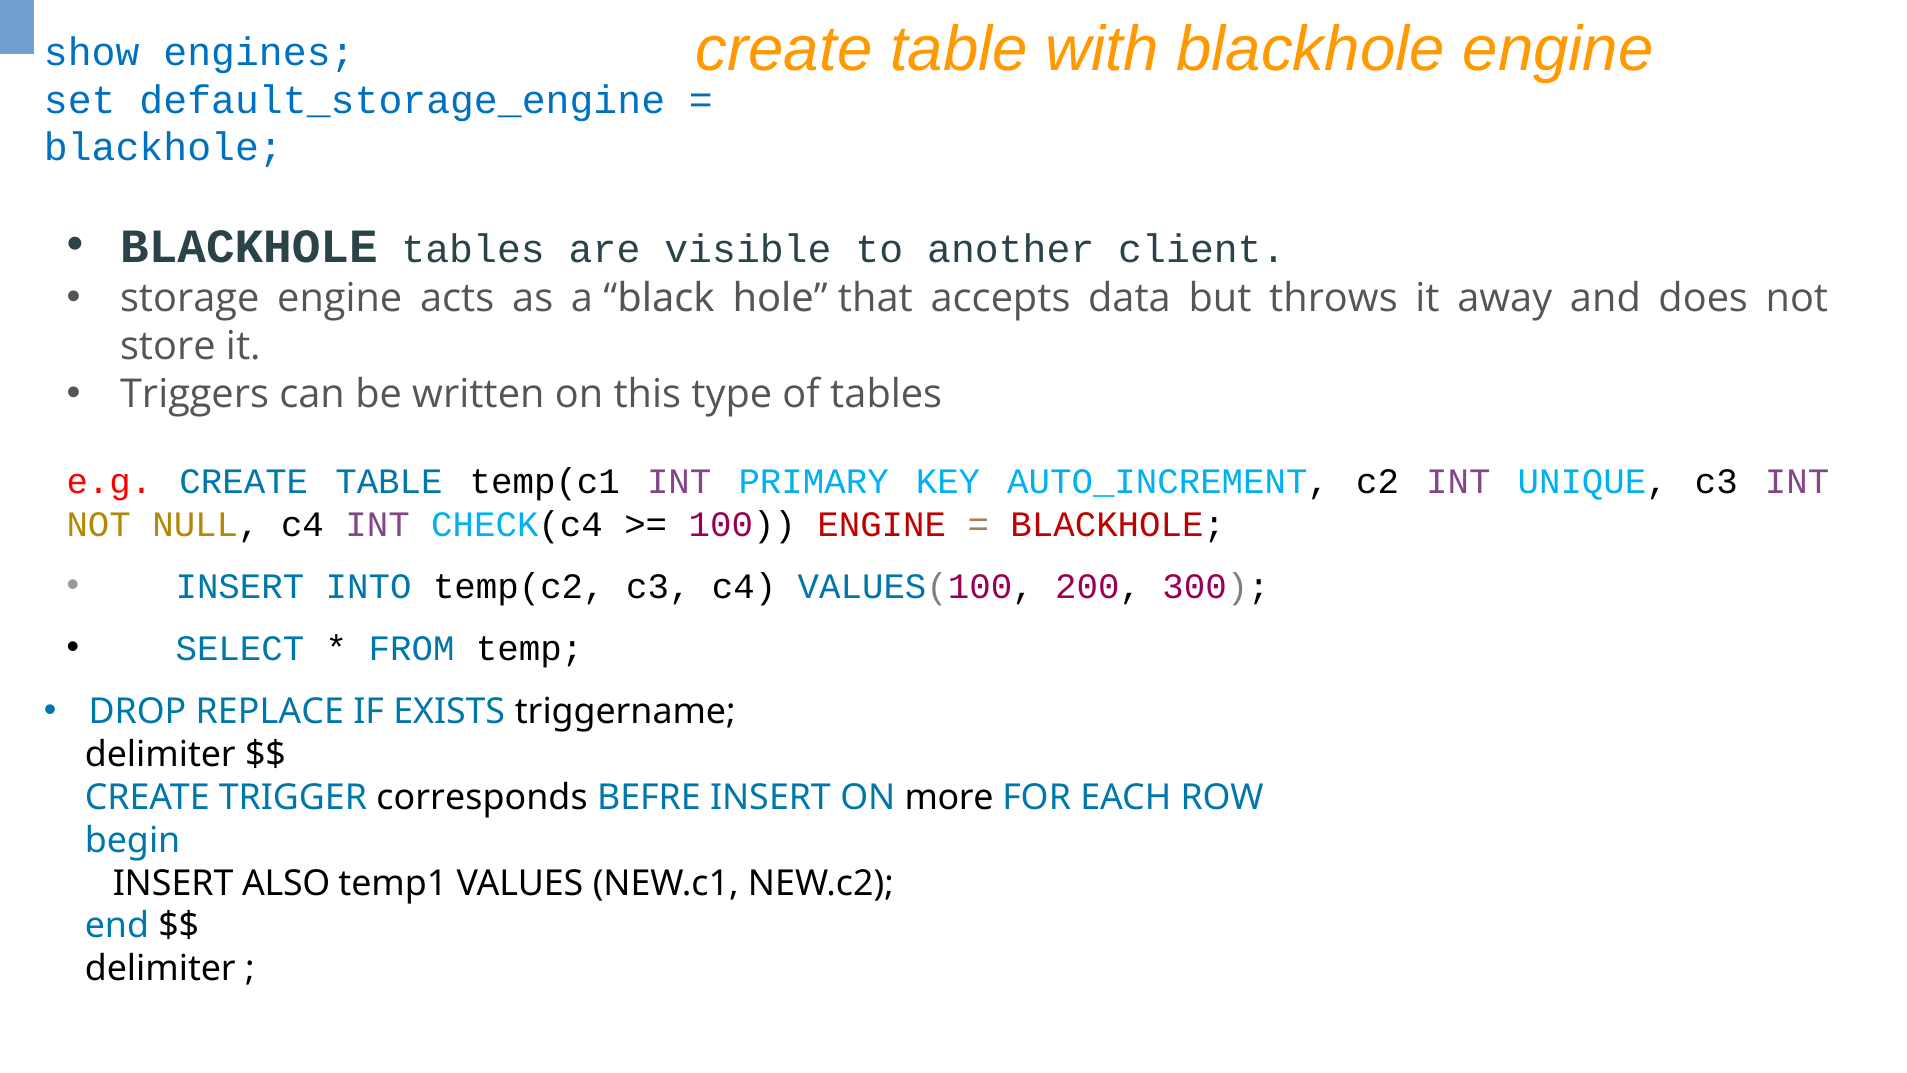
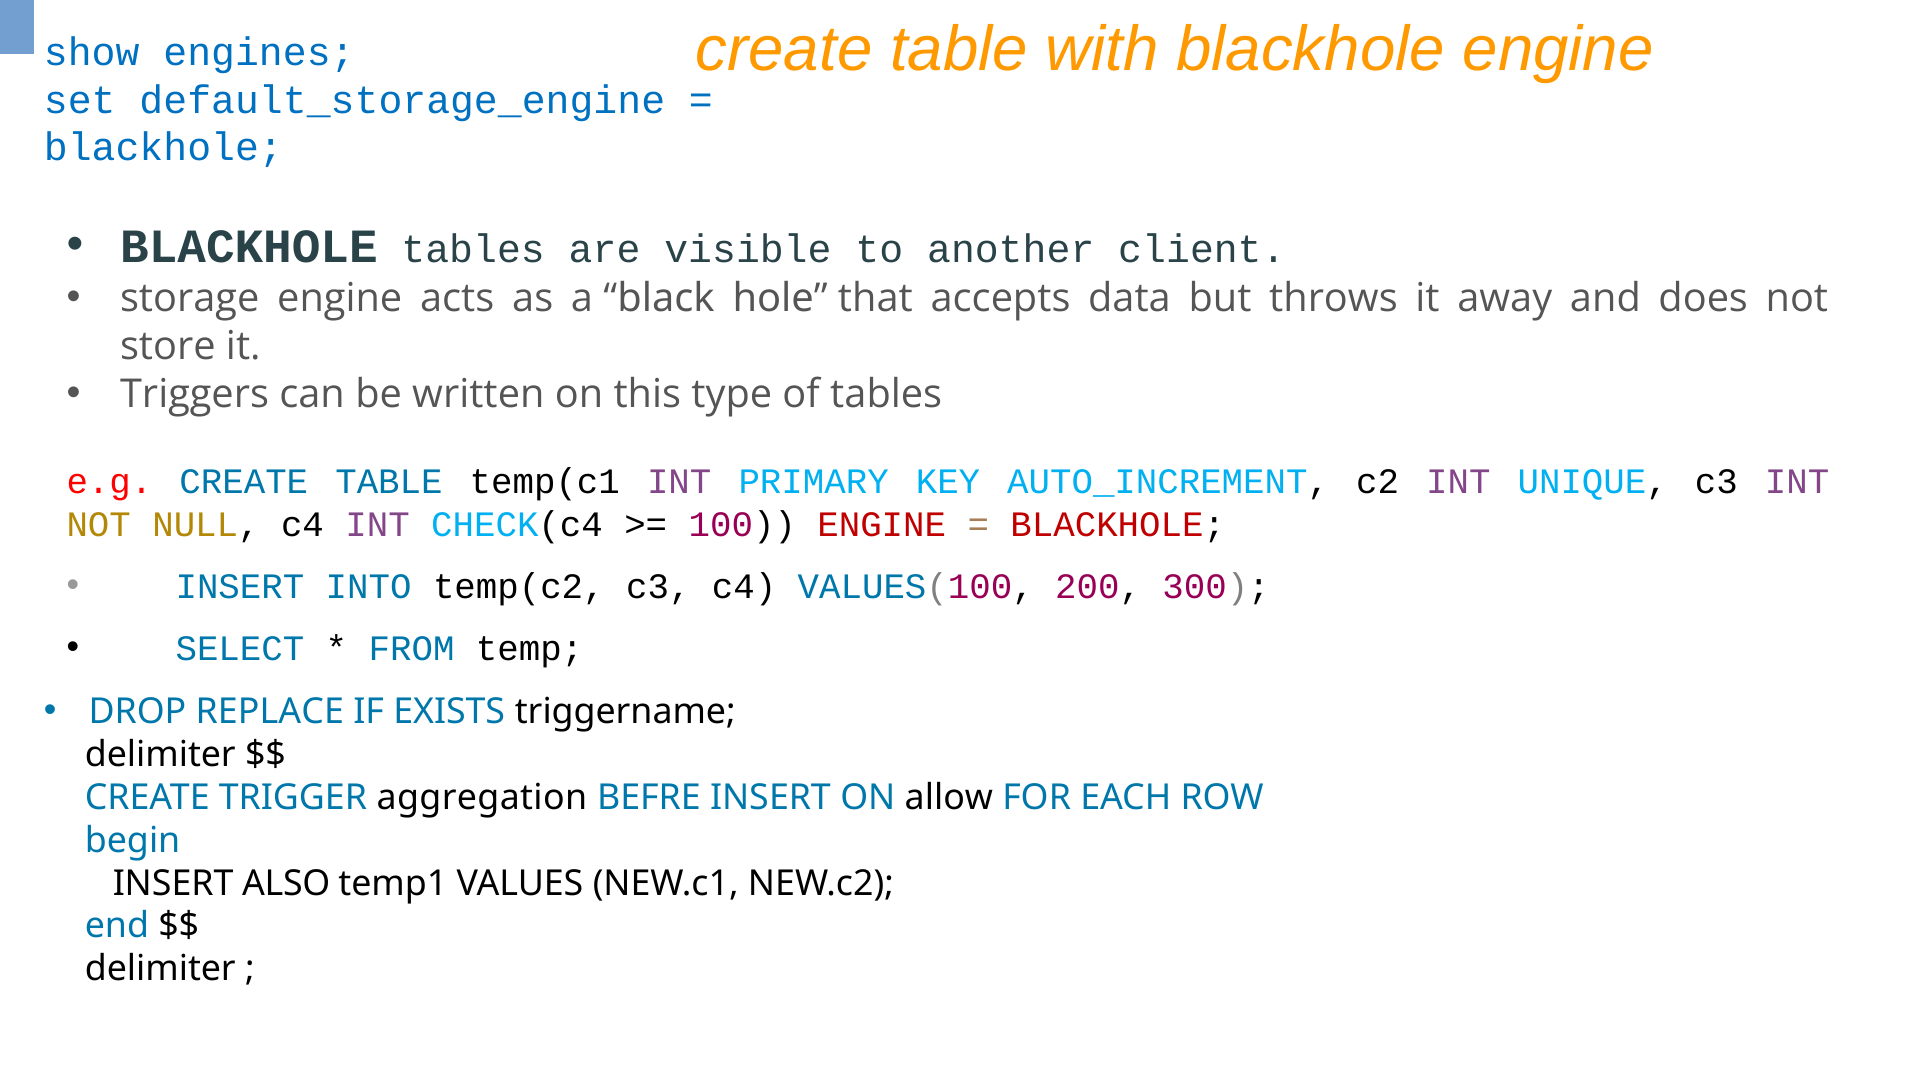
corresponds: corresponds -> aggregation (482, 797)
more: more -> allow (949, 797)
